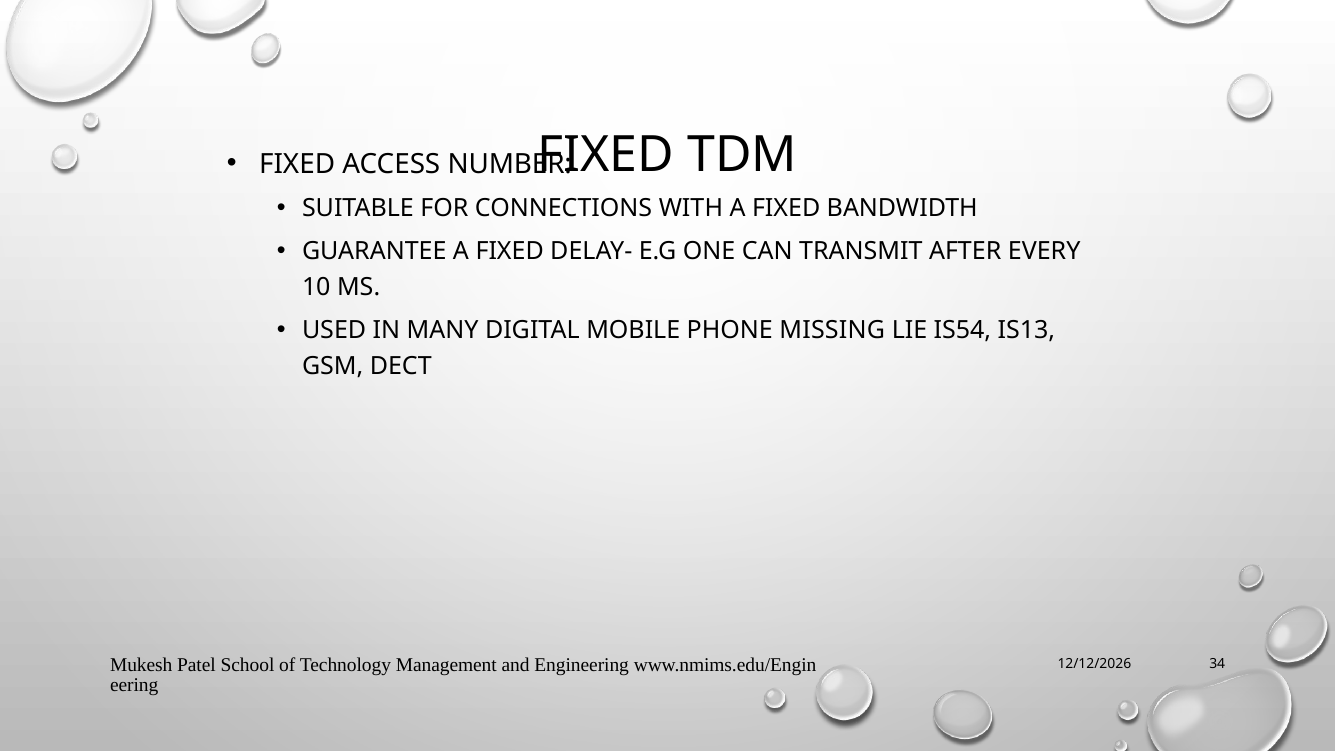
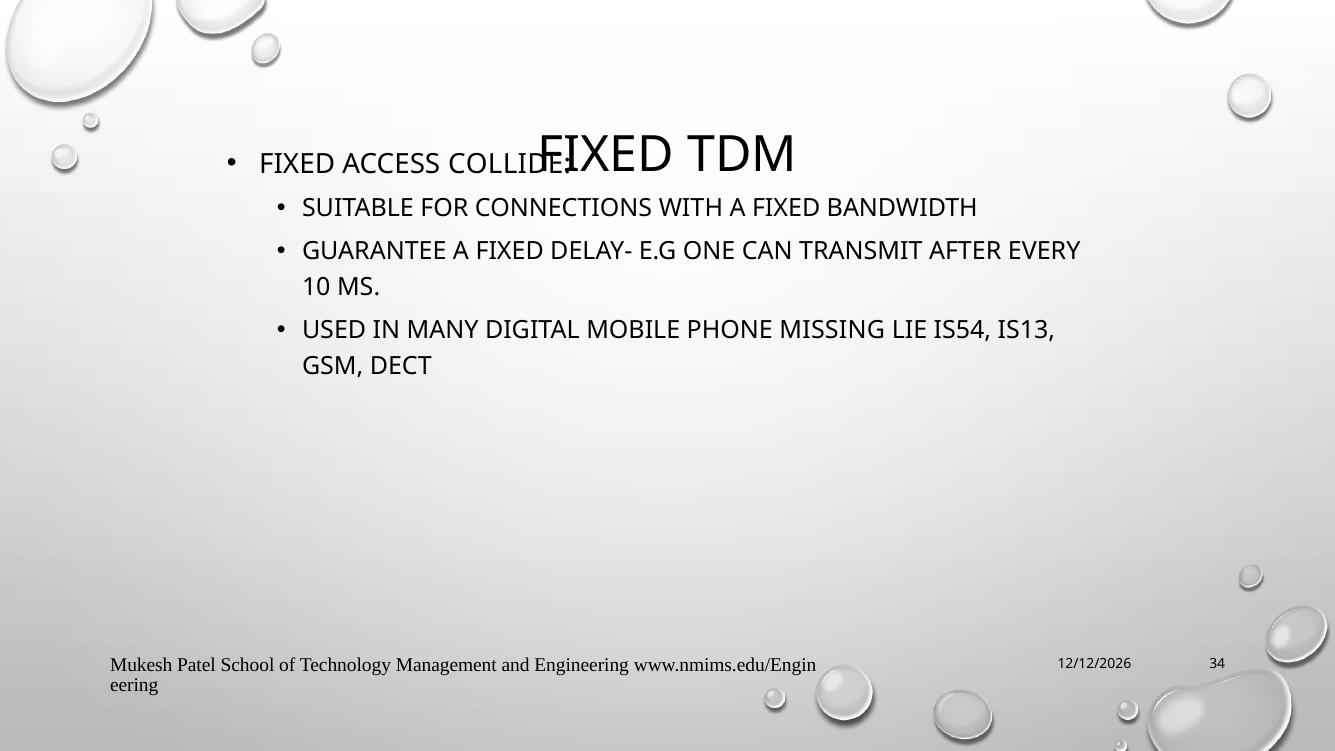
NUMBER: NUMBER -> COLLIDE (510, 164)
